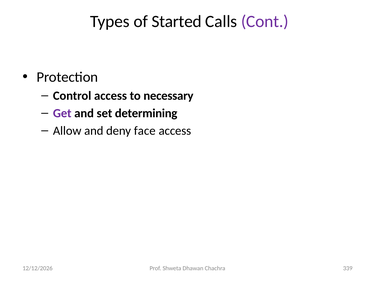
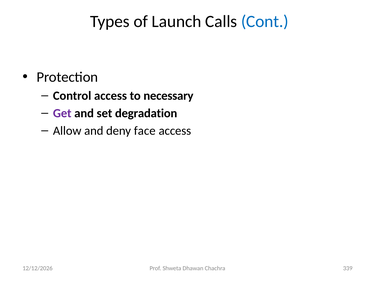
Started: Started -> Launch (177, 22)
Cont colour: purple -> blue (265, 22)
determining: determining -> degradation (146, 113)
